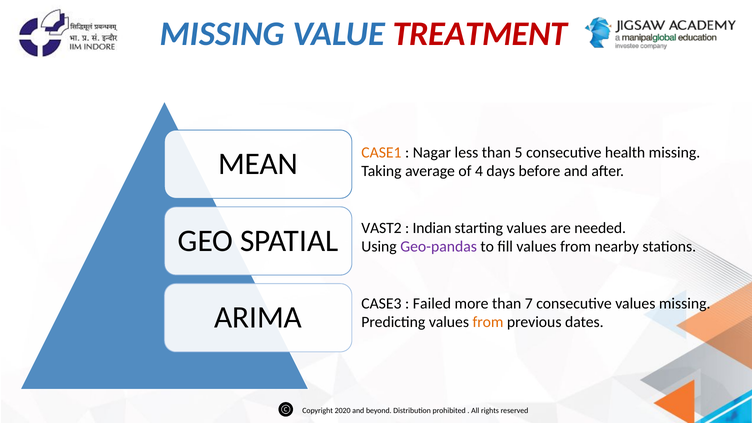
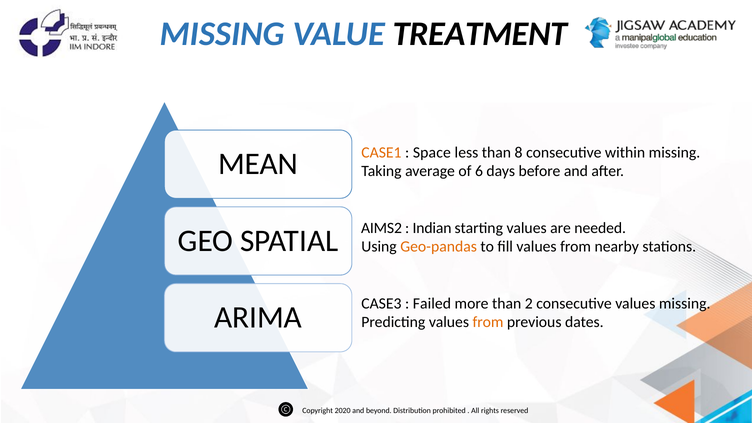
TREATMENT colour: red -> black (480, 34)
Nagar: Nagar -> Space (432, 152)
5: 5 -> 8 (519, 152)
health: health -> within (625, 152)
4: 4 -> 6 (479, 171)
VAST2: VAST2 -> AIMS2 (382, 228)
Geo-pandas colour: purple -> orange (439, 247)
7: 7 -> 2 (529, 303)
